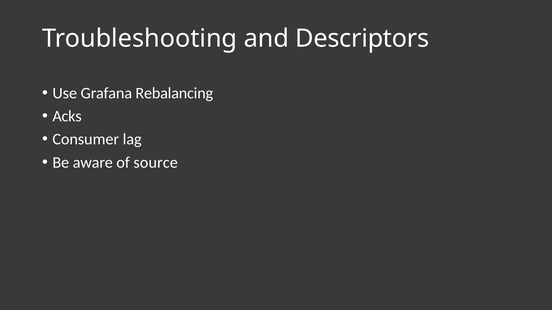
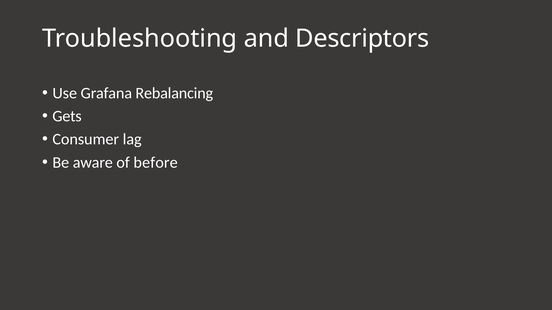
Acks: Acks -> Gets (67, 116)
source: source -> before (156, 163)
